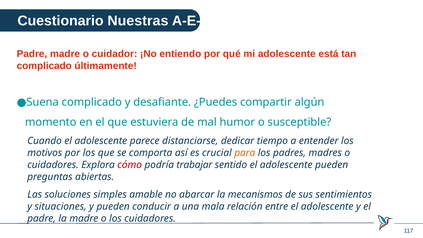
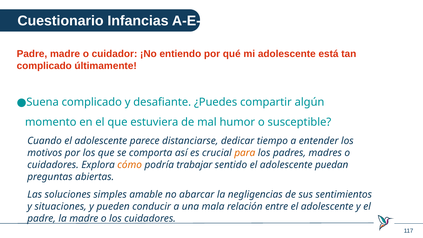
Nuestras: Nuestras -> Infancias (138, 21)
cómo colour: red -> orange (130, 165)
adolescente pueden: pueden -> puedan (332, 165)
mecanismos: mecanismos -> negligencias (255, 195)
